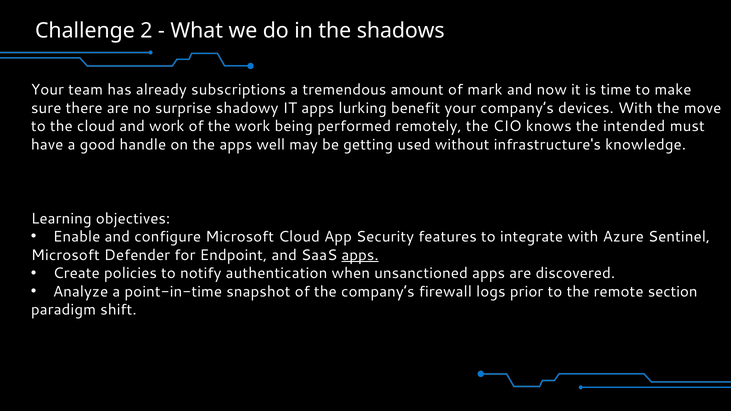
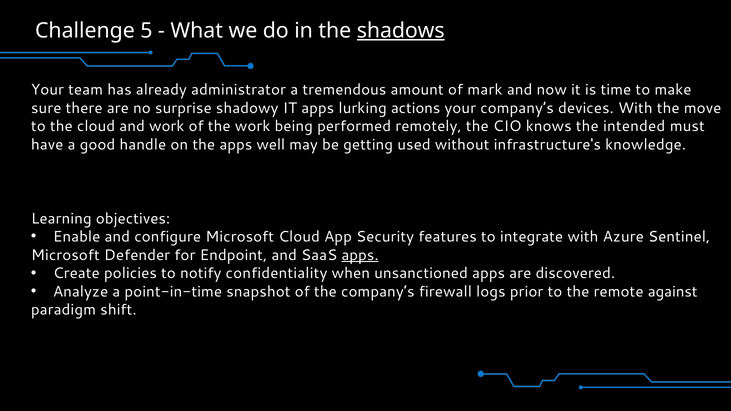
2: 2 -> 5 (146, 31)
shadows underline: none -> present (401, 31)
subscriptions: subscriptions -> administrator (239, 90)
benefit: benefit -> actions (416, 108)
authentication: authentication -> confidentiality (277, 273)
section: section -> against (673, 292)
